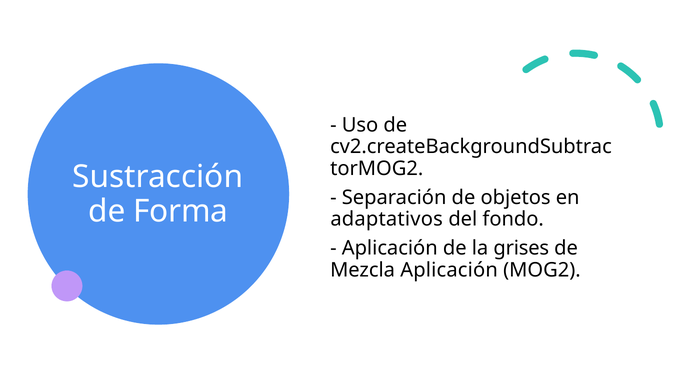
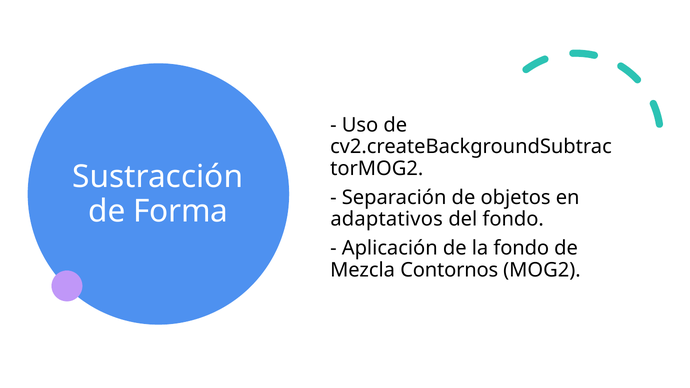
la grises: grises -> fondo (521, 248)
Mezcla Aplicación: Aplicación -> Contornos (449, 270)
